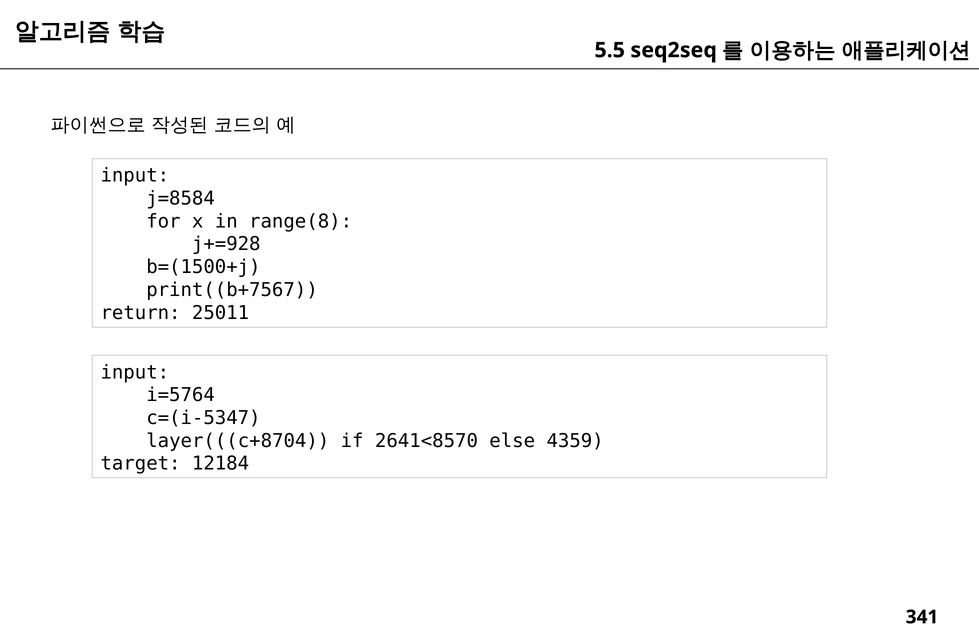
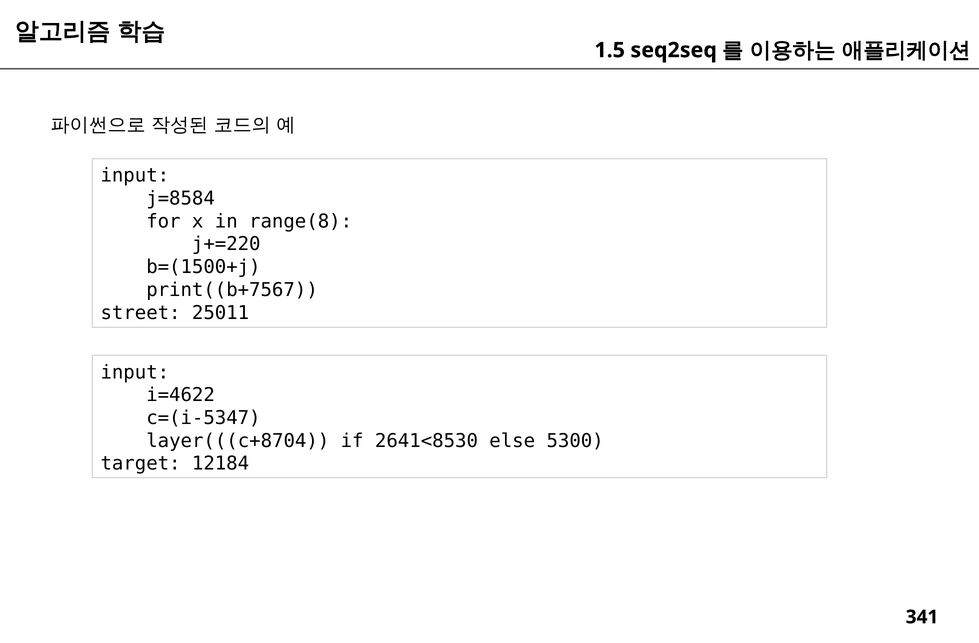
5.5: 5.5 -> 1.5 (610, 50)
j+=928: j+=928 -> j+=220 (226, 244)
return: return -> street (141, 313)
i=5764: i=5764 -> i=4622 (181, 395)
2641<8570: 2641<8570 -> 2641<8530 (426, 441)
4359: 4359 -> 5300 (575, 441)
